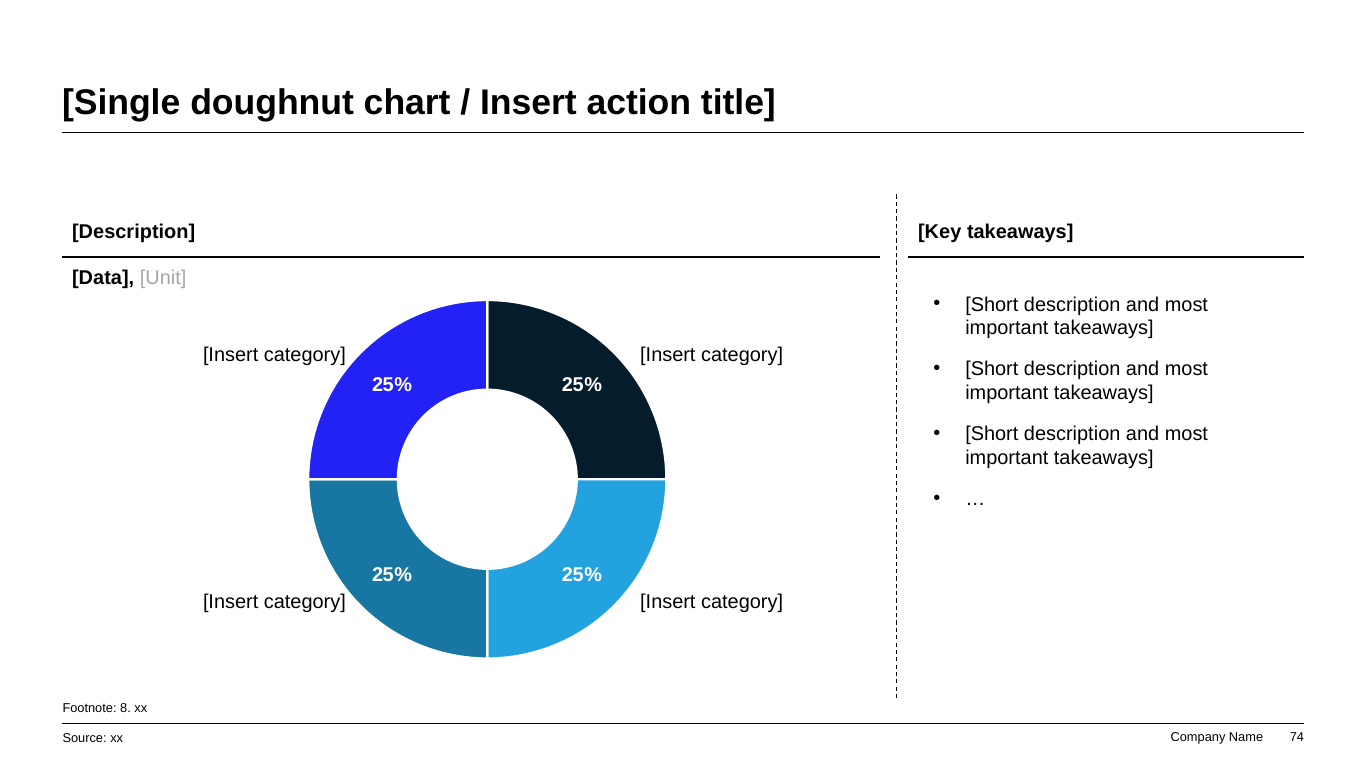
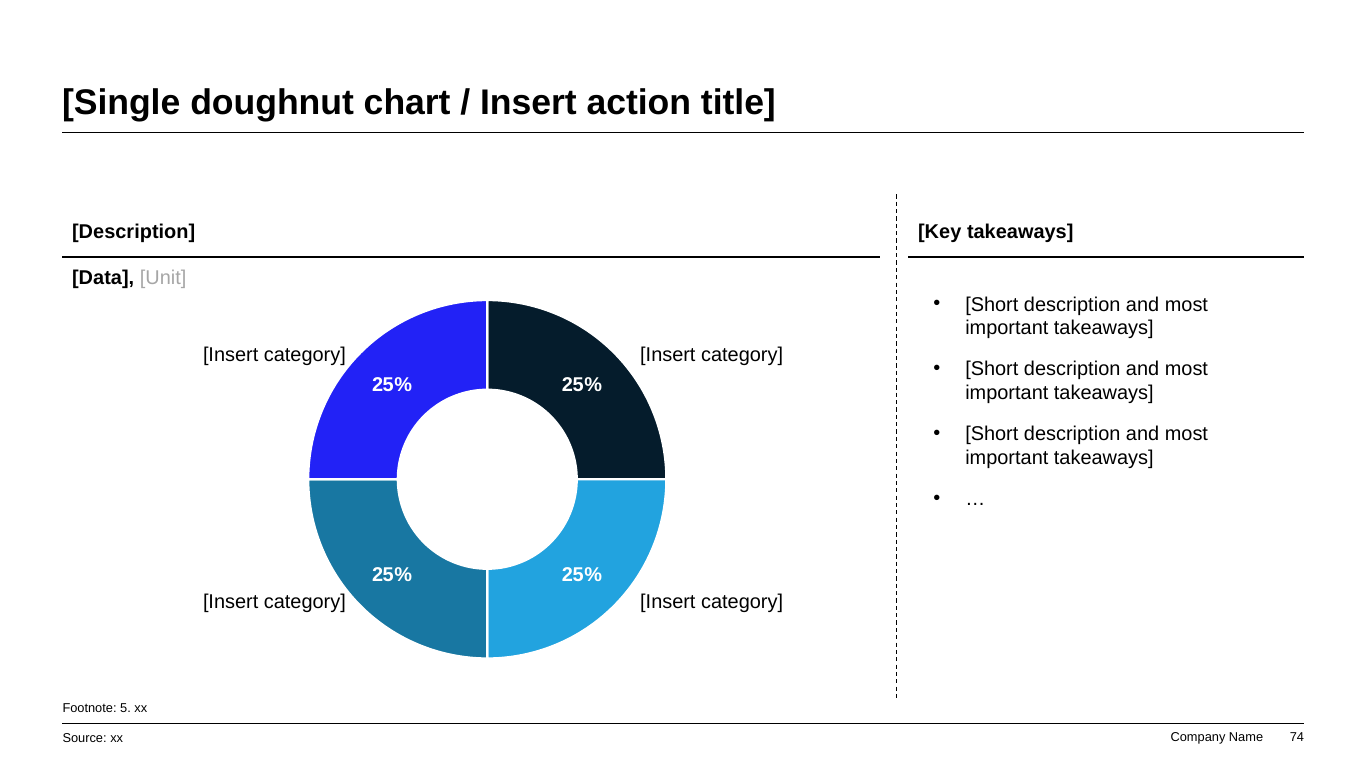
8: 8 -> 5 (125, 708)
